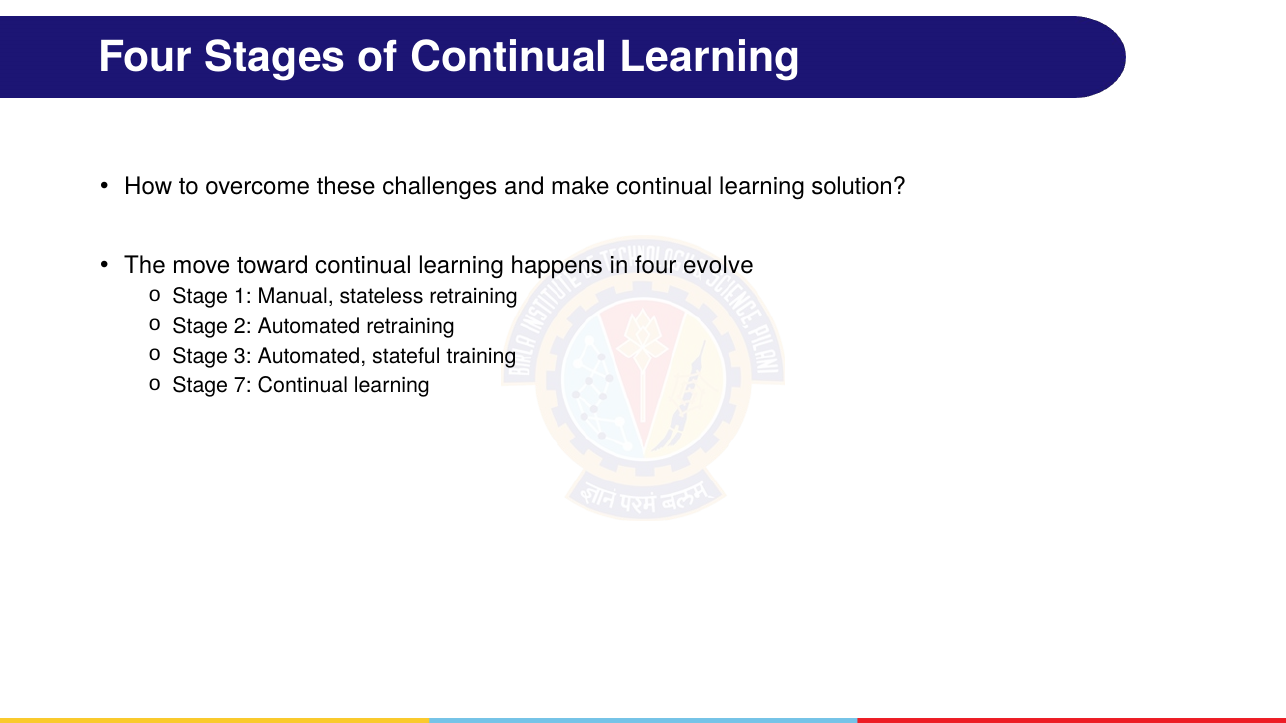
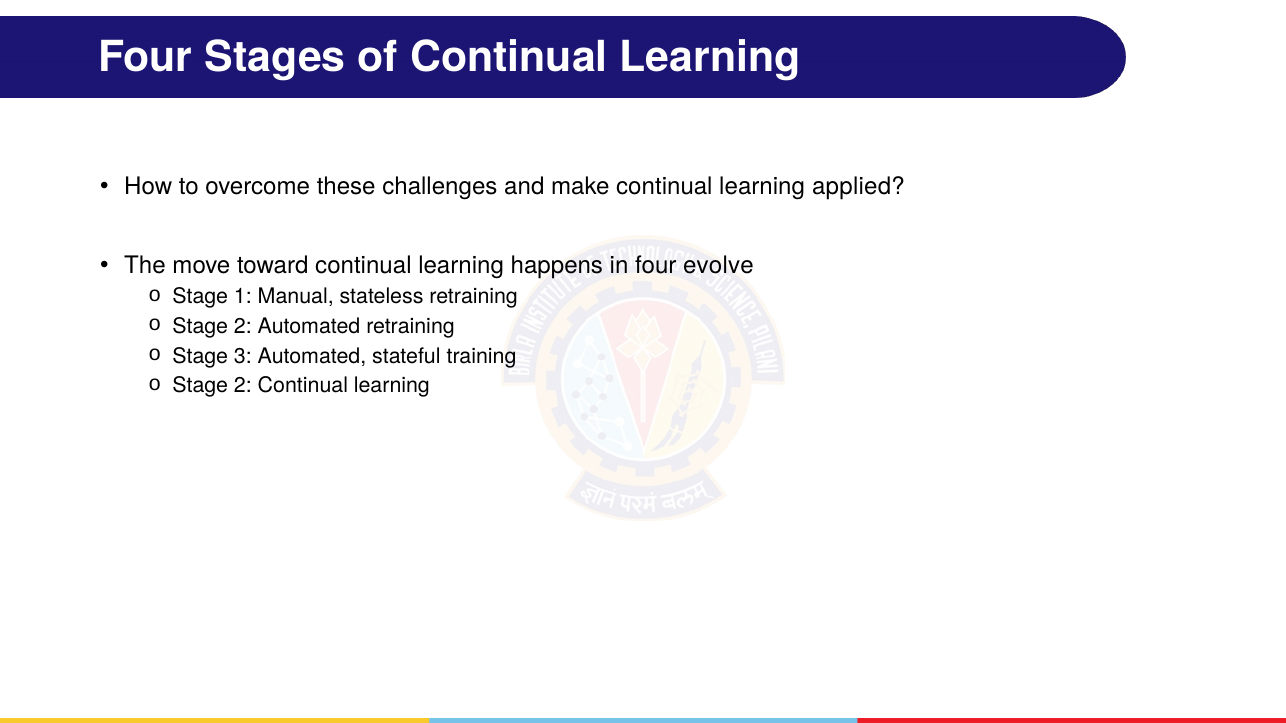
solution: solution -> applied (858, 186)
7: 7 -> 2 (243, 386)
